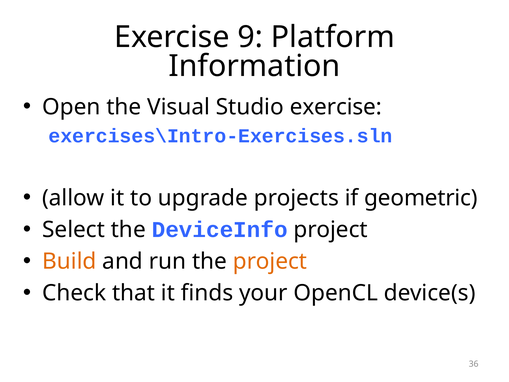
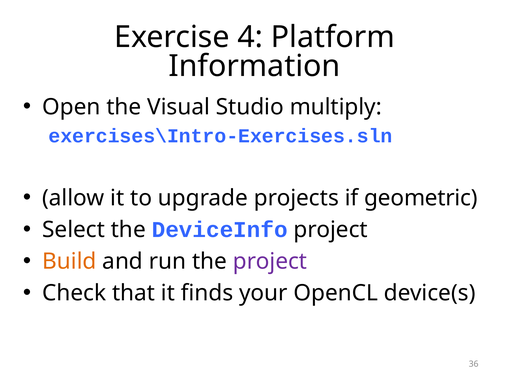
9: 9 -> 4 (250, 37)
Studio exercise: exercise -> multiply (336, 107)
project colour: orange -> purple (270, 261)
